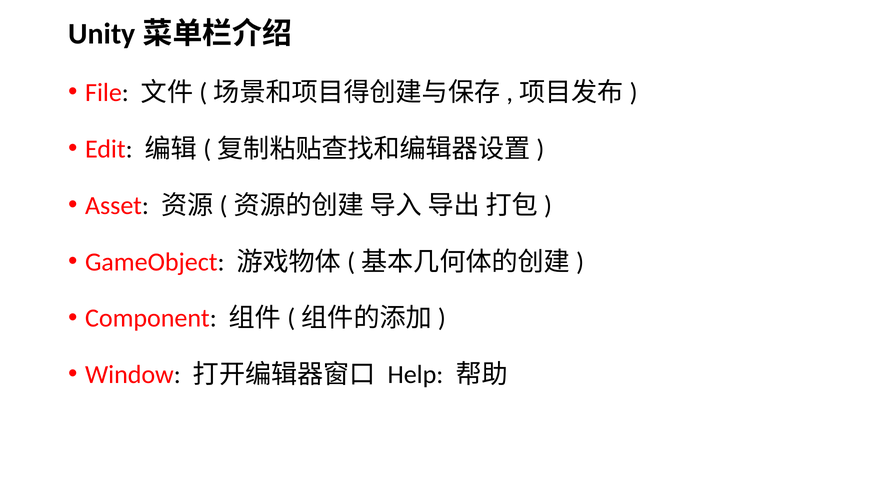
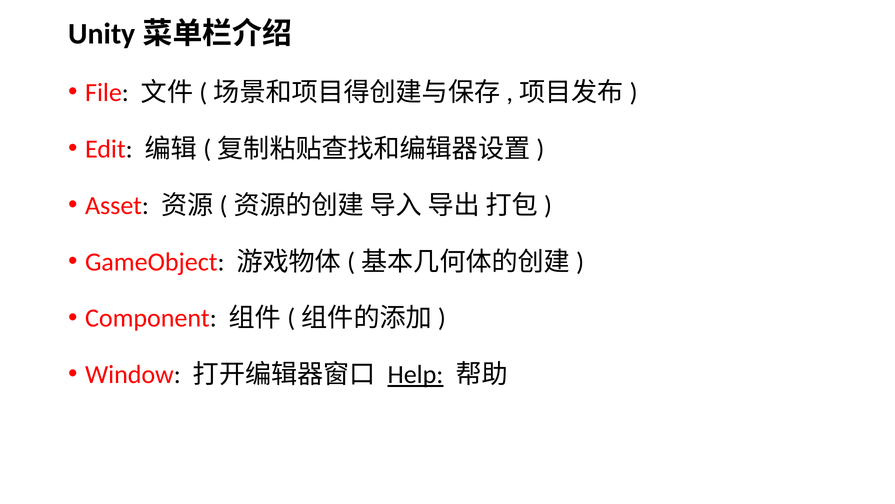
Help underline: none -> present (415, 374)
